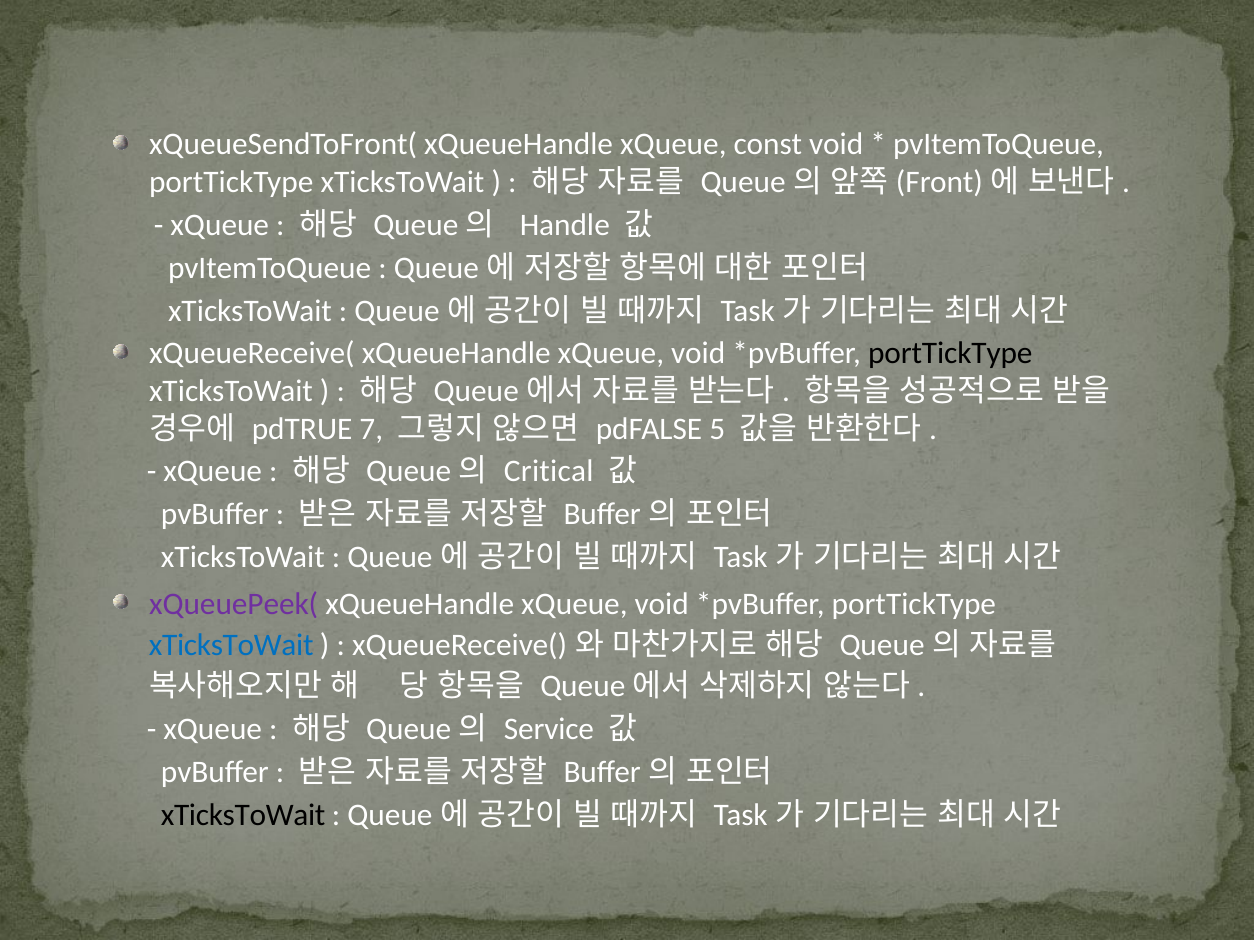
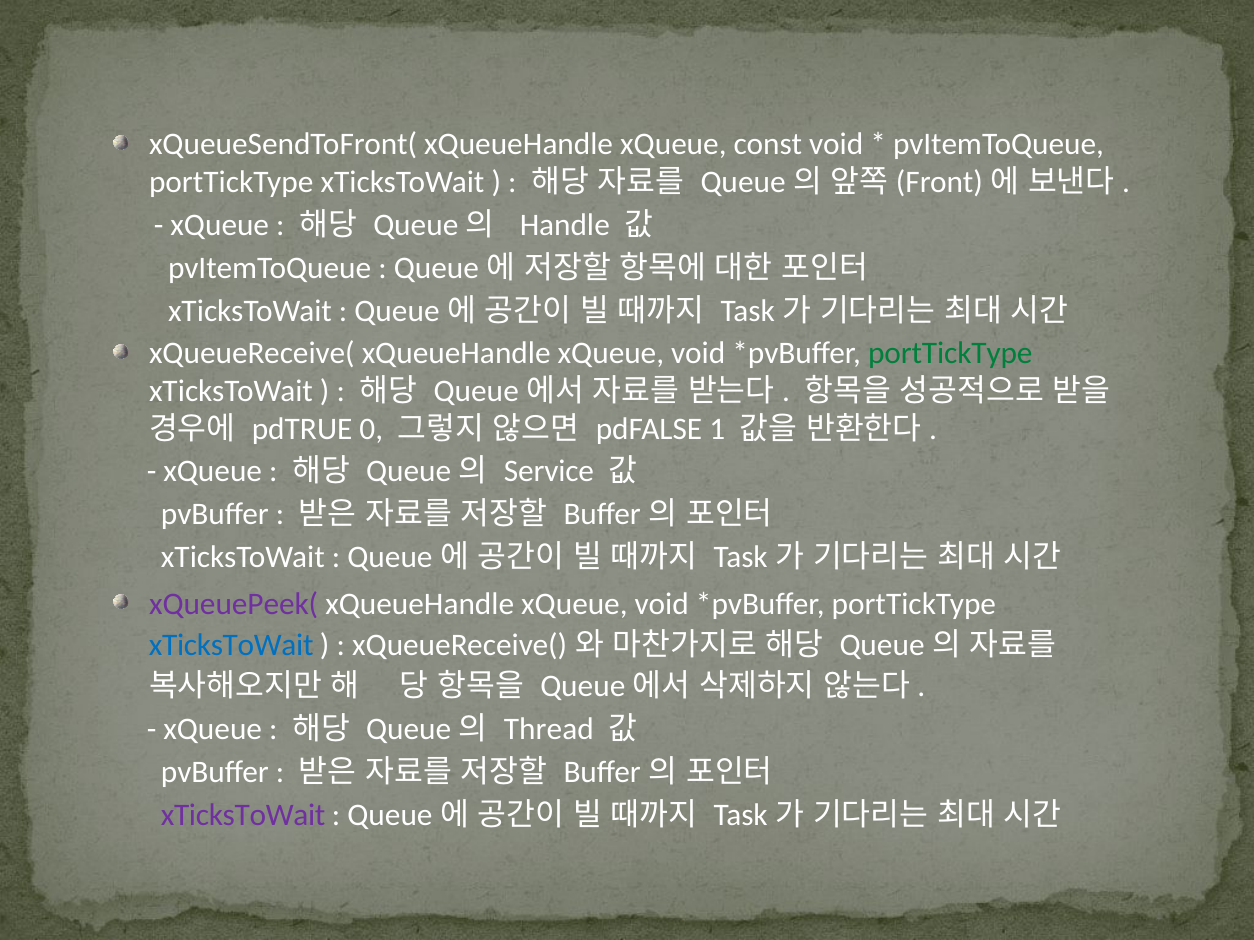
portTickType colour: black -> green (950, 354)
7: 7 -> 0 (371, 429)
5: 5 -> 1 (717, 429)
Critical: Critical -> Service (549, 472)
Service: Service -> Thread (549, 730)
xTicksToWait colour: black -> purple (243, 815)
